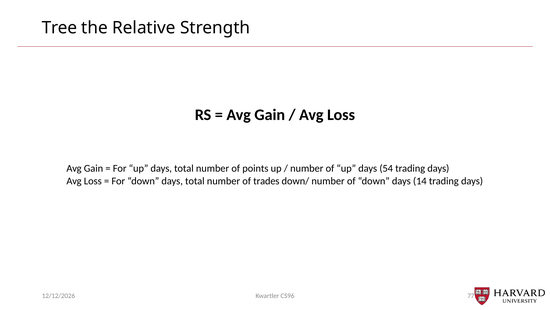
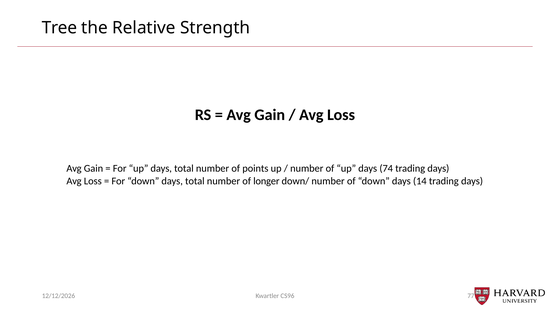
54: 54 -> 74 (386, 168)
trades: trades -> longer (266, 181)
